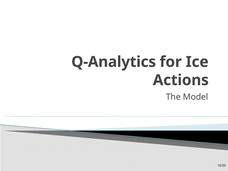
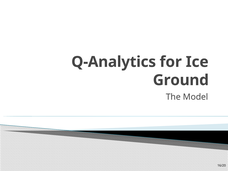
Actions: Actions -> Ground (181, 80)
